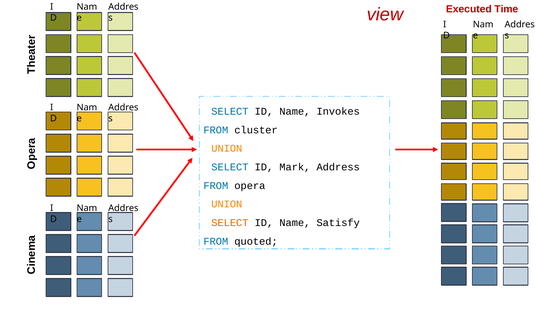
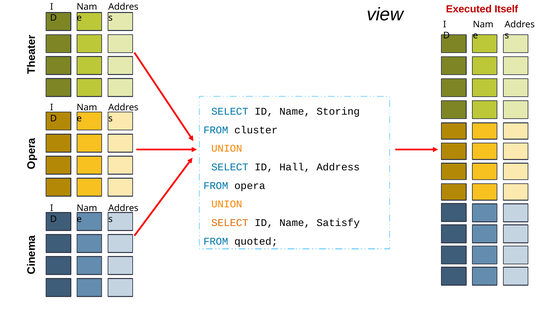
Time: Time -> Itself (506, 9)
view colour: red -> black (385, 14)
Invokes: Invokes -> Storing (338, 112)
Mark: Mark -> Hall (295, 167)
